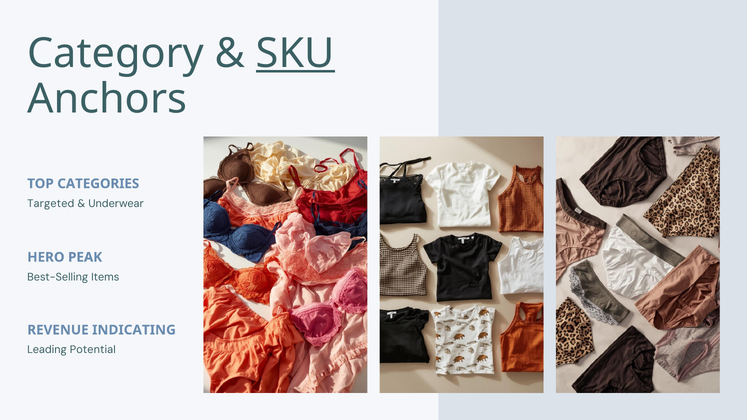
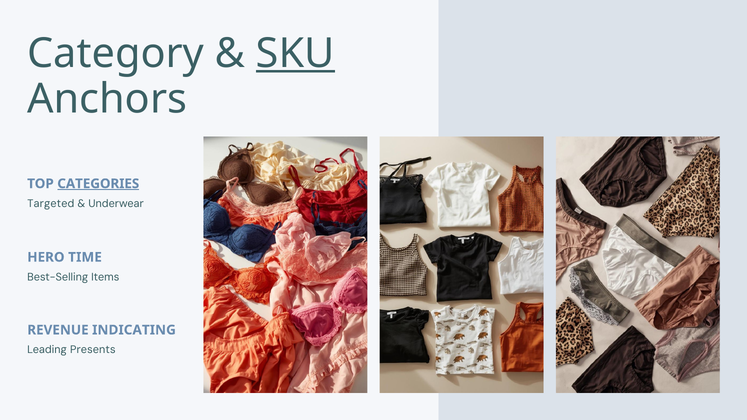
CATEGORIES underline: none -> present (98, 184)
PEAK: PEAK -> TIME (85, 257)
Potential: Potential -> Presents (93, 350)
